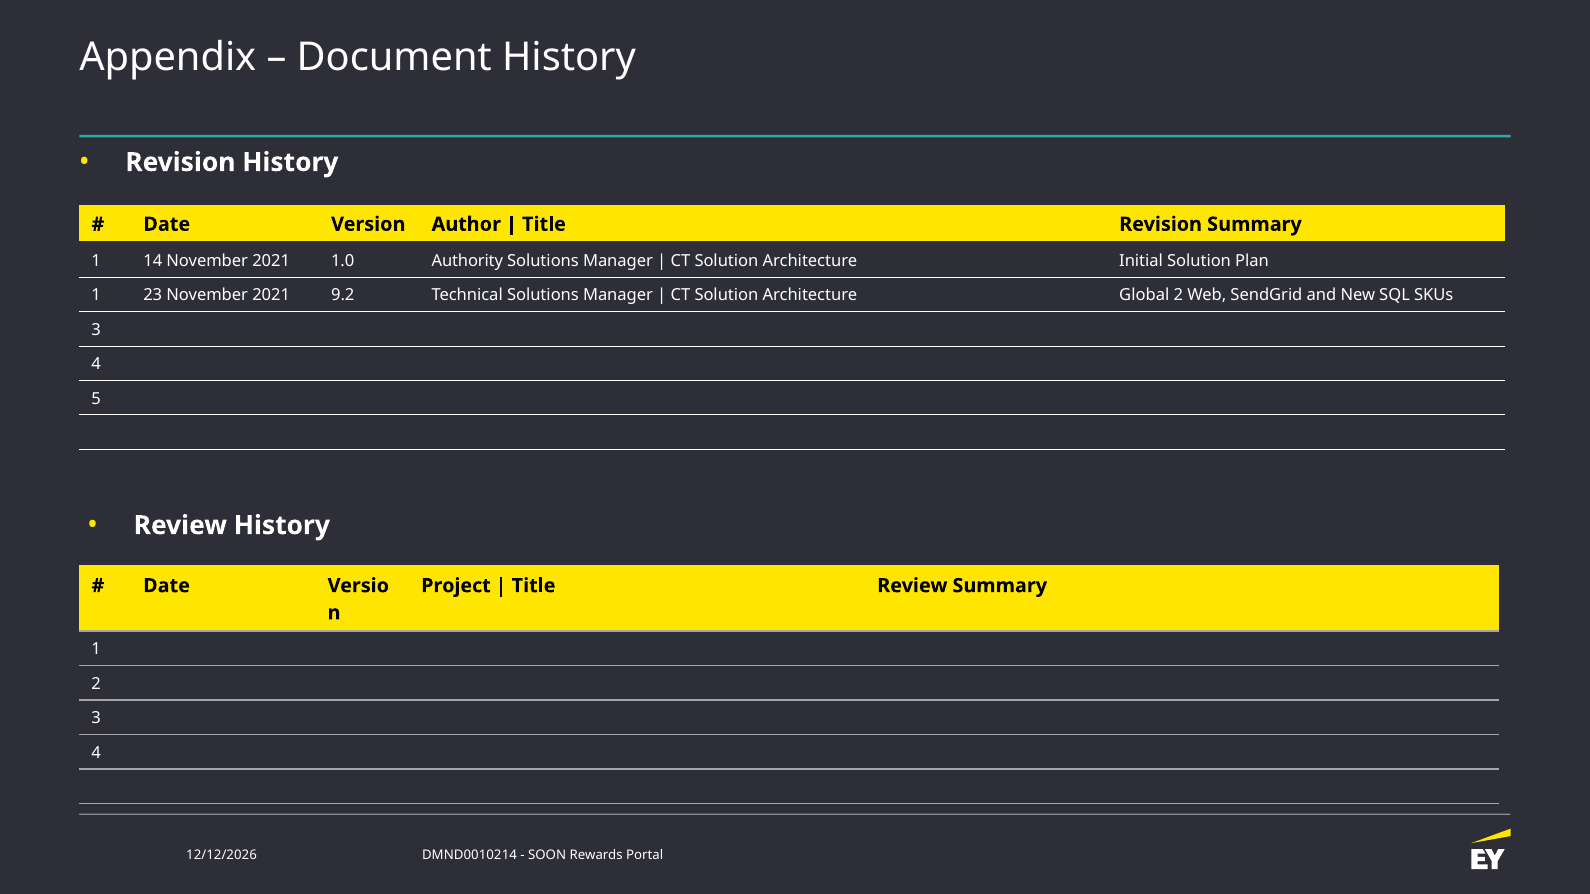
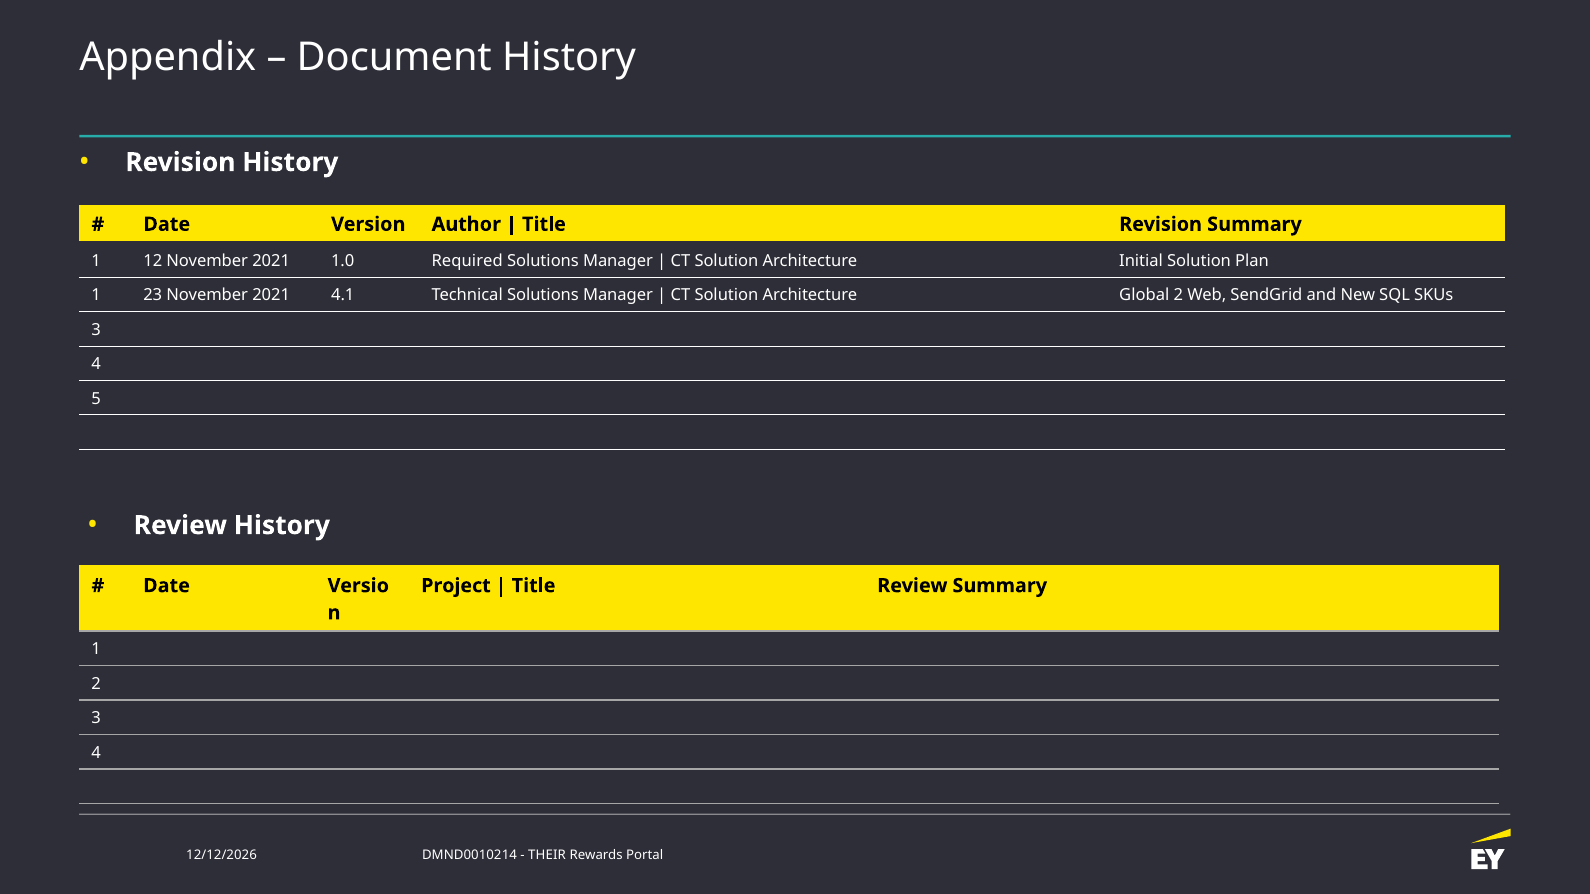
14: 14 -> 12 (153, 261)
Authority: Authority -> Required (467, 261)
9.2: 9.2 -> 4.1 (343, 295)
SOON: SOON -> THEIR (547, 855)
